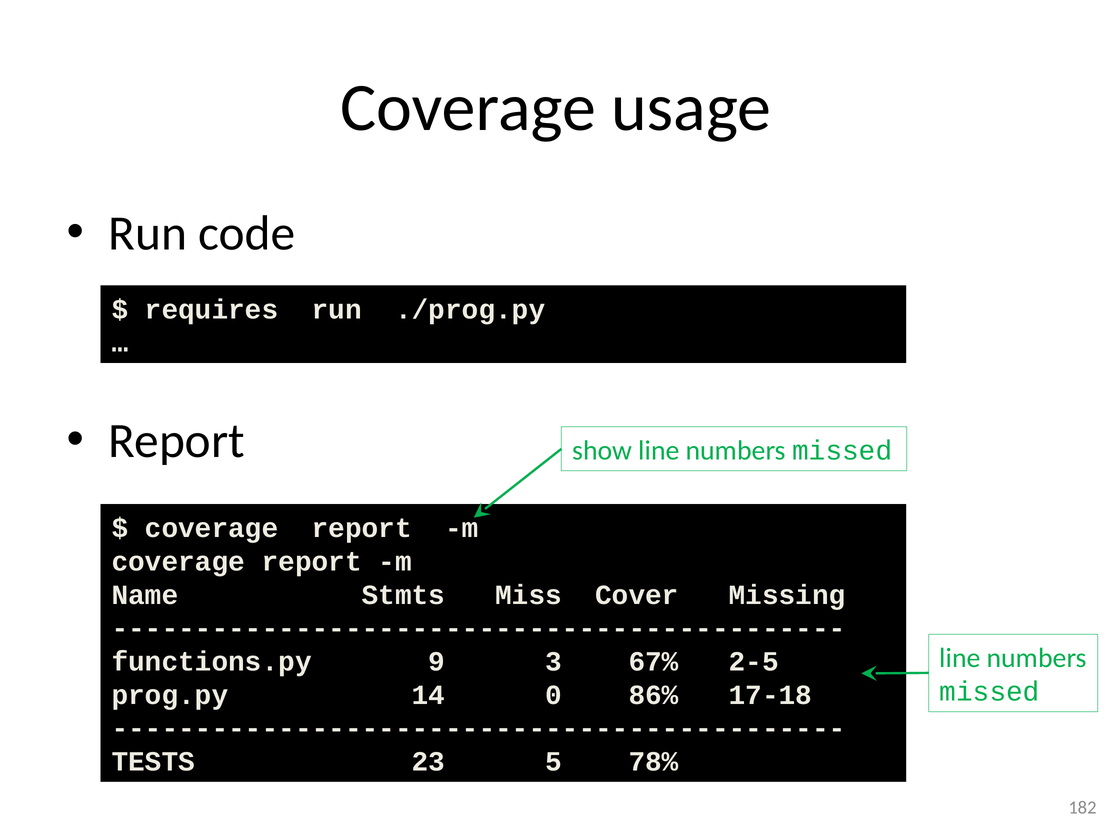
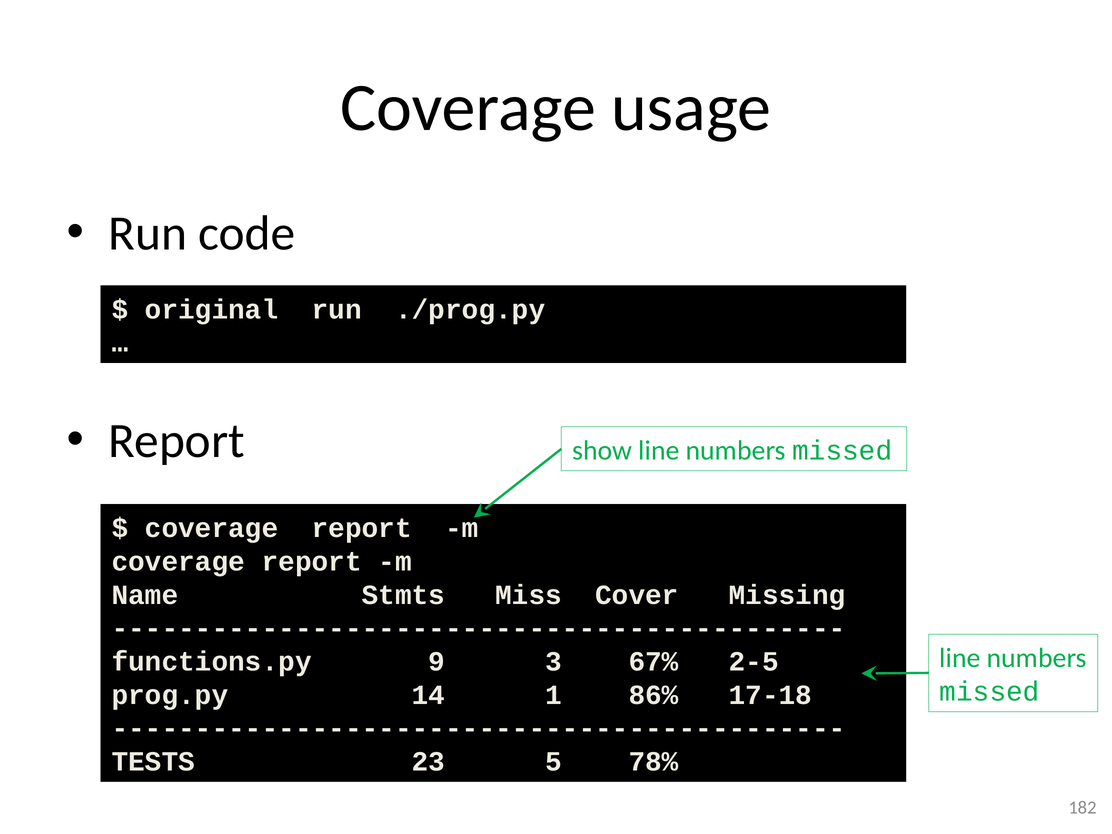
requires: requires -> original (212, 309)
0: 0 -> 1 (554, 695)
